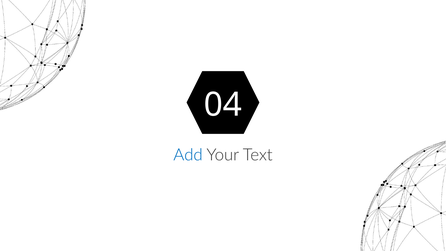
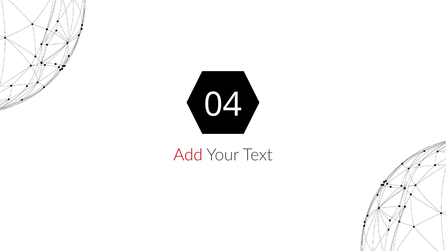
Add colour: blue -> red (188, 155)
